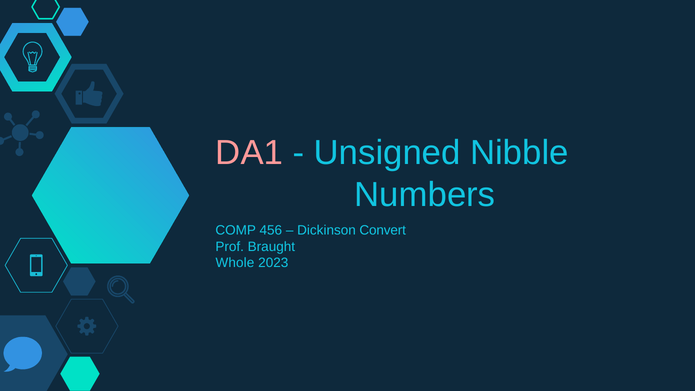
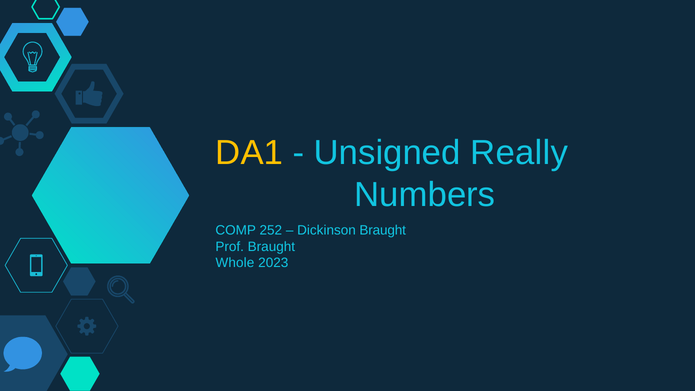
DA1 colour: pink -> yellow (249, 153)
Nibble: Nibble -> Really (519, 153)
456: 456 -> 252 (271, 230)
Dickinson Convert: Convert -> Braught (383, 230)
